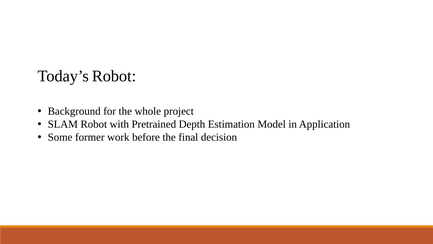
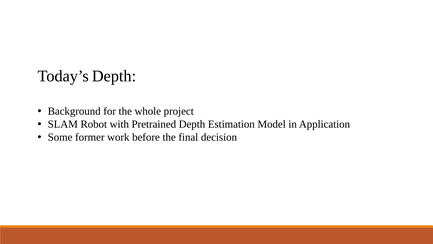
Today’s Robot: Robot -> Depth (114, 76)
